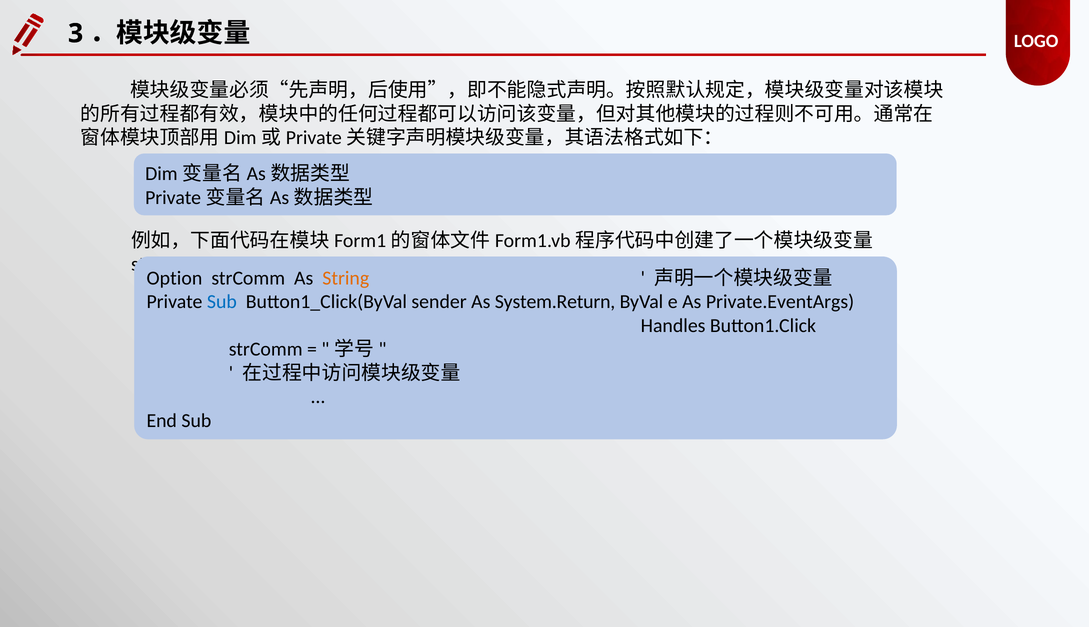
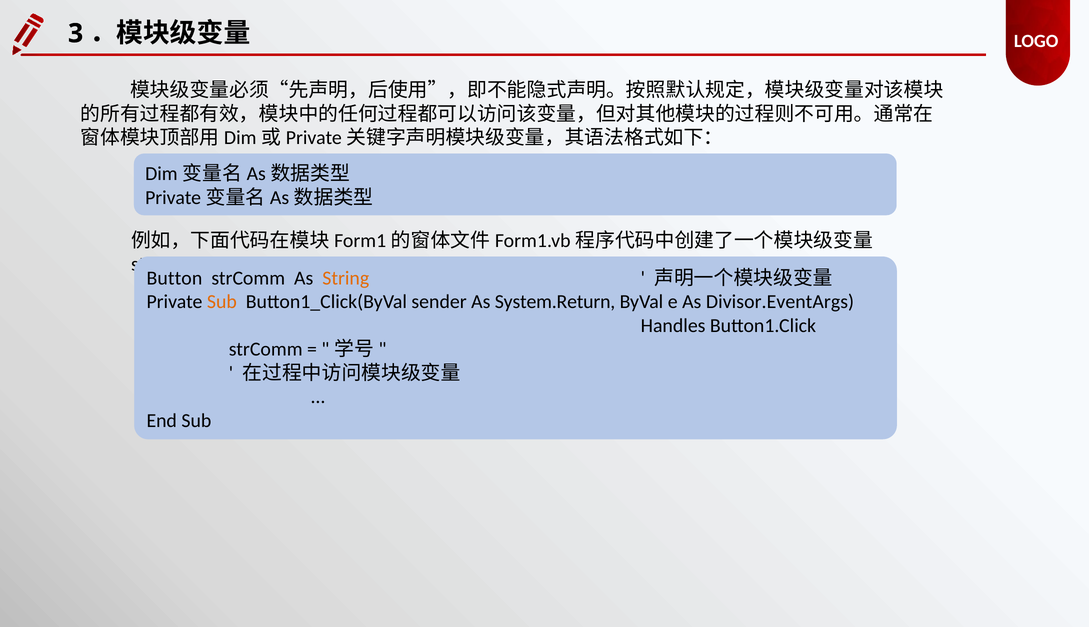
Option: Option -> Button (174, 278)
Sub colour: blue -> orange (222, 302)
Private.EventArgs: Private.EventArgs -> Divisor.EventArgs (780, 302)
